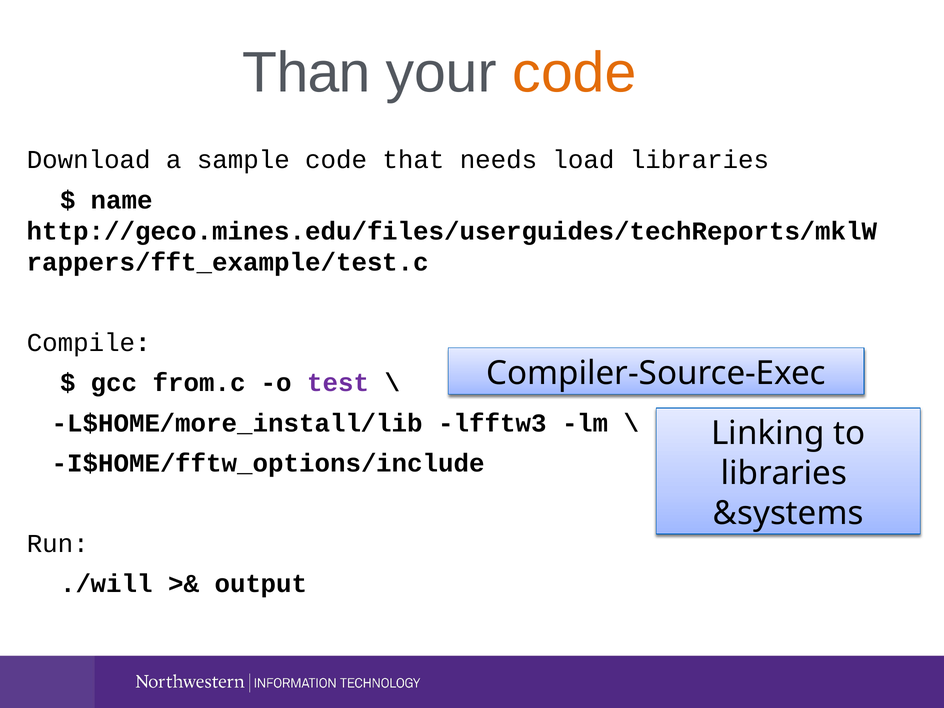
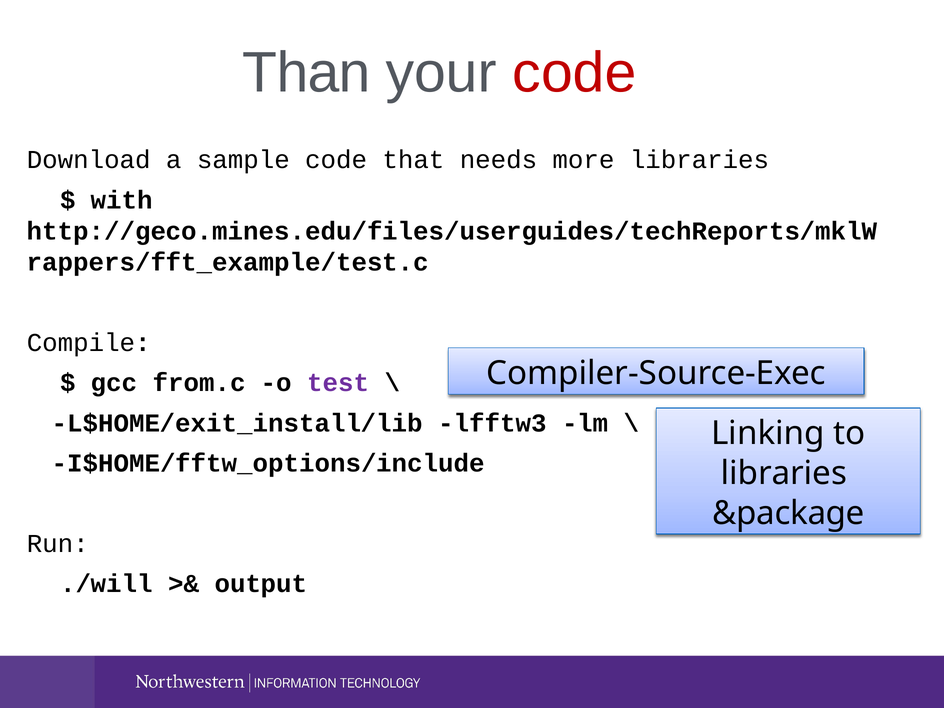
code colour: orange -> red (574, 73)
load: load -> more (583, 160)
name: name -> with (122, 200)
L$HOME/more_install/lib: L$HOME/more_install/lib -> L$HOME/exit_install/lib (237, 423)
&systems: &systems -> &package (788, 513)
